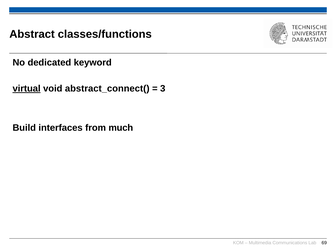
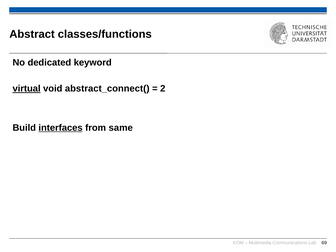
3: 3 -> 2 (163, 89)
interfaces underline: none -> present (61, 128)
much: much -> same (121, 128)
